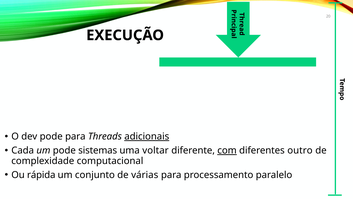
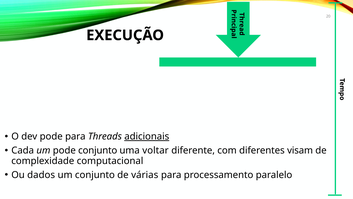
pode sistemas: sistemas -> conjunto (98, 150)
com underline: present -> none (227, 150)
outro: outro -> visam (300, 150)
rápida: rápida -> dados (41, 175)
